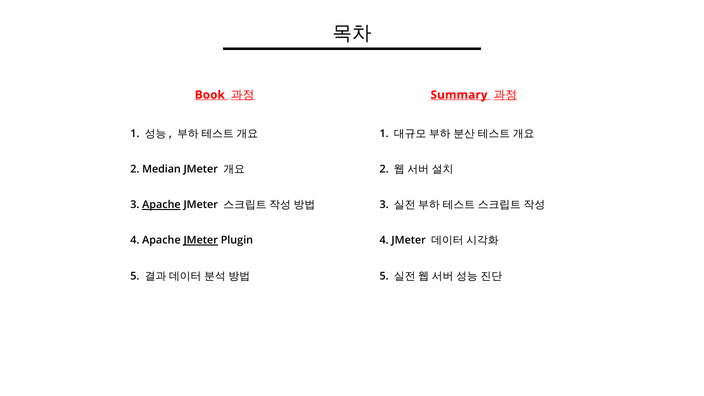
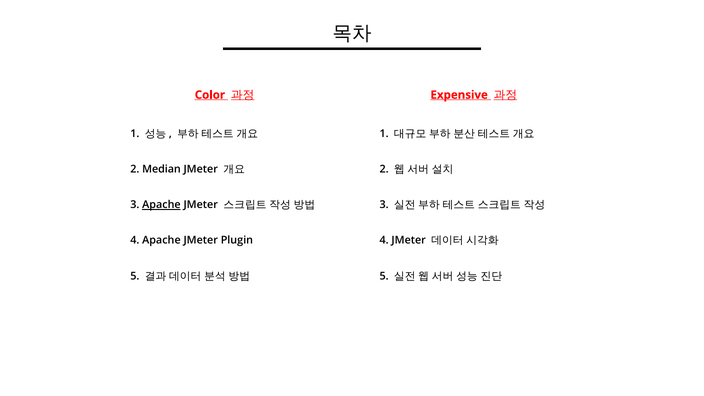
Book: Book -> Color (210, 95)
Summary: Summary -> Expensive (459, 95)
JMeter underline: present -> none (201, 240)
